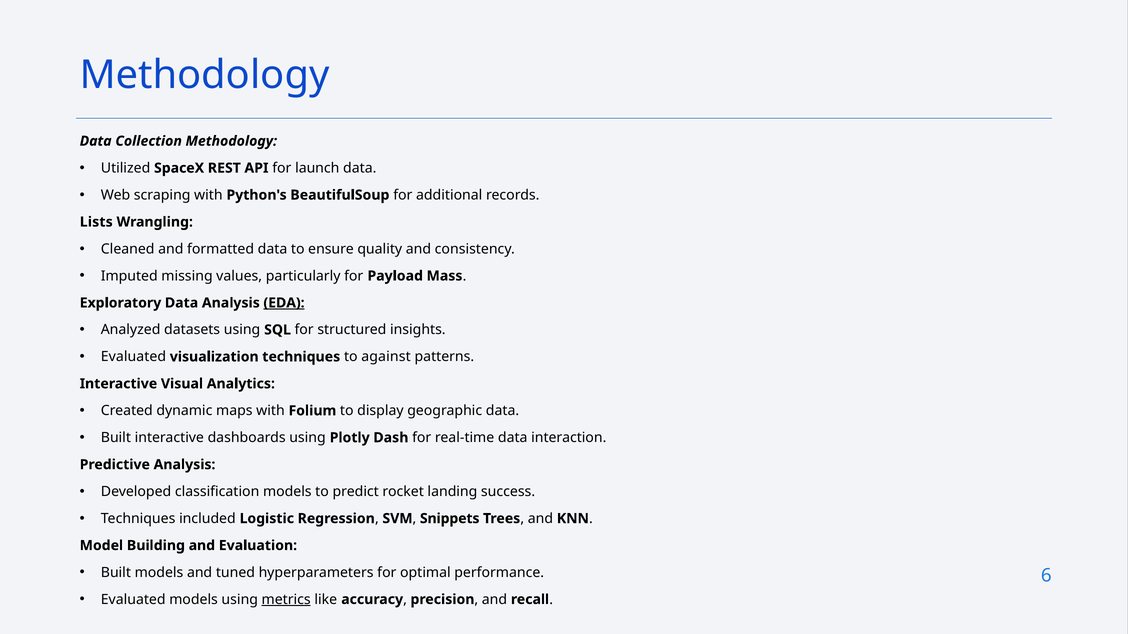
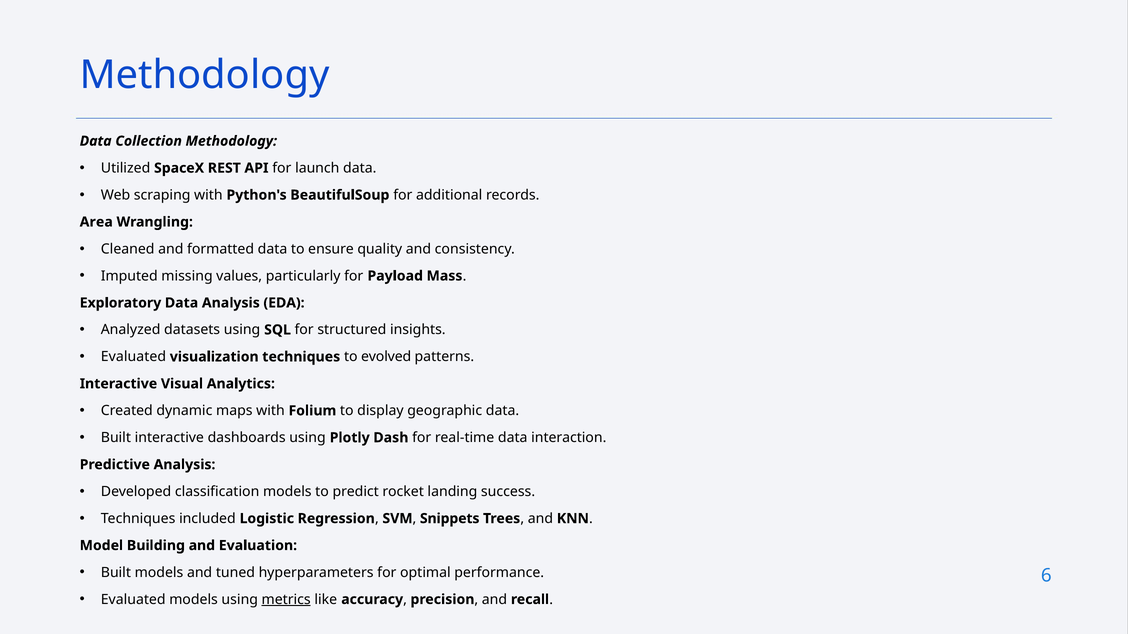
Lists: Lists -> Area (96, 222)
EDA underline: present -> none (284, 303)
against: against -> evolved (386, 357)
